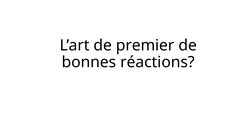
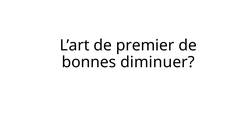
réactions: réactions -> diminuer (157, 62)
